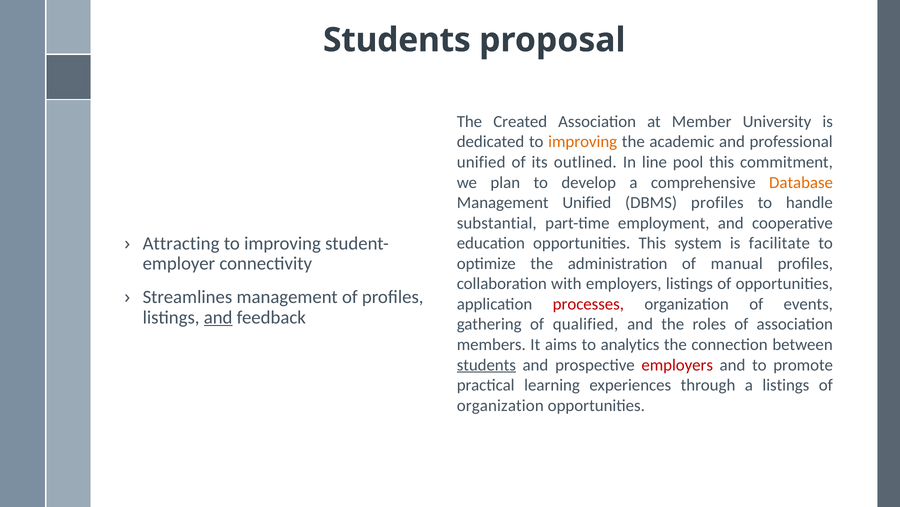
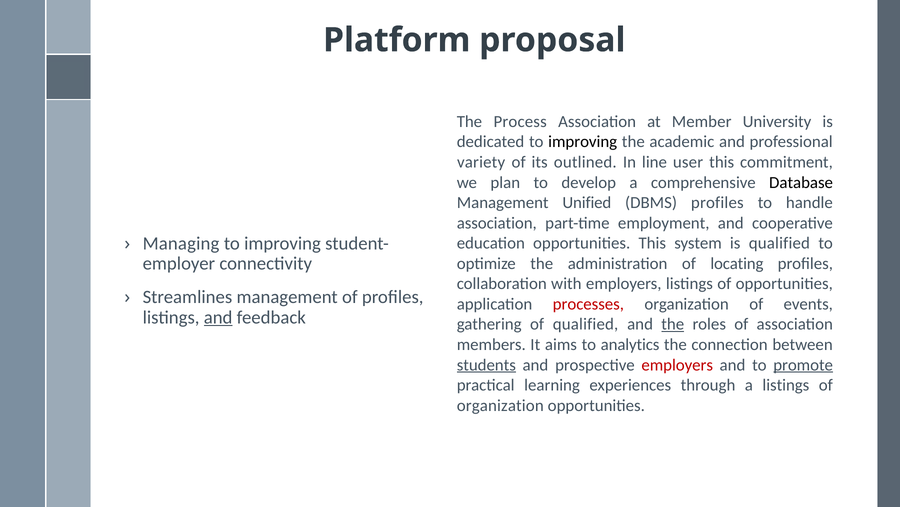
Students: Students -> Platform (397, 40)
Created: Created -> Process (520, 121)
improving colour: orange -> black (583, 142)
unified: unified -> variety (481, 162)
pool: pool -> user (688, 162)
Database colour: orange -> black (801, 182)
substantial: substantial -> association (497, 223)
is facilitate: facilitate -> qualified (779, 243)
Attracting: Attracting -> Managing (181, 243)
manual: manual -> locating (737, 263)
the underline: none -> present (673, 324)
promote underline: none -> present (803, 364)
